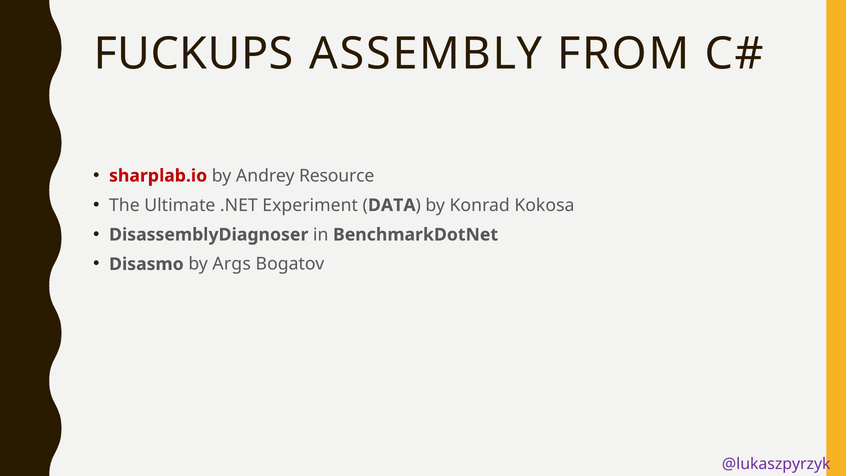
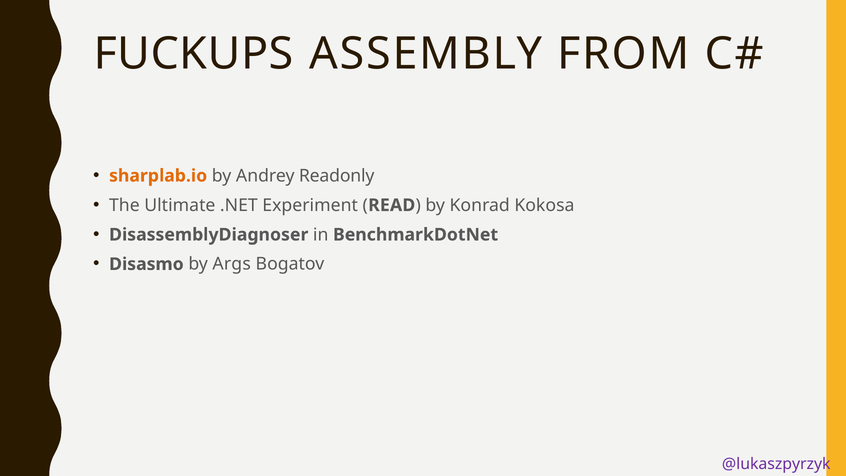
sharplab.io colour: red -> orange (158, 176)
Resource: Resource -> Readonly (337, 176)
DATA: DATA -> READ (392, 205)
